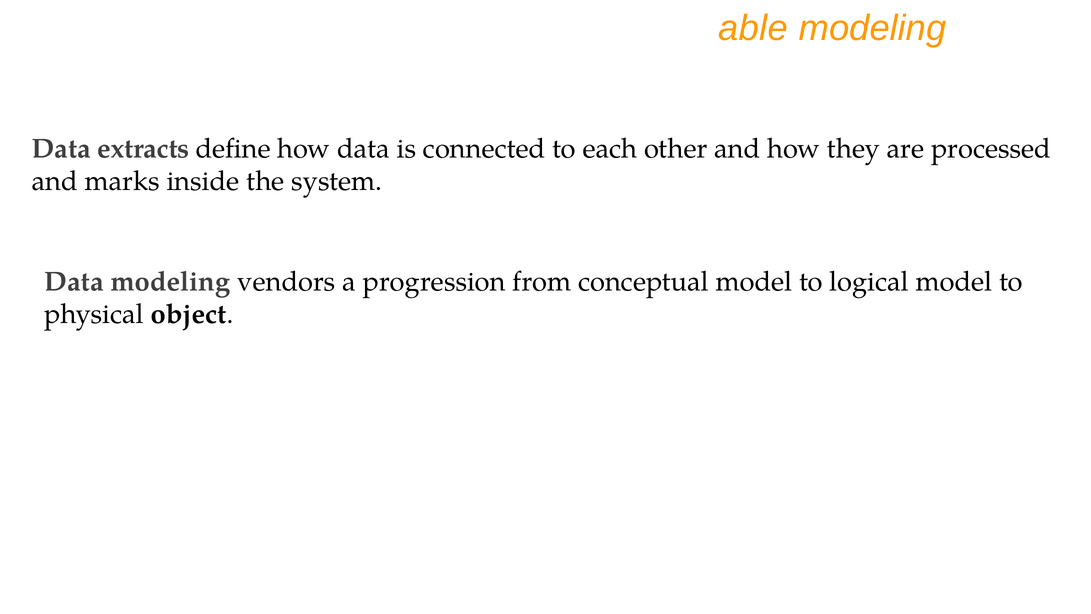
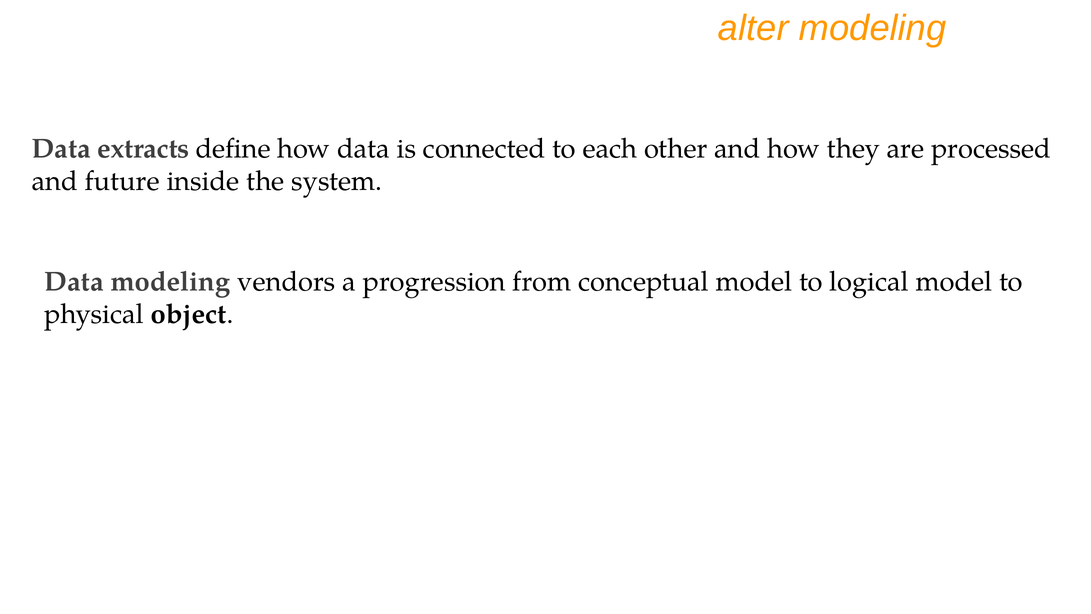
able: able -> alter (753, 28)
marks: marks -> future (122, 181)
